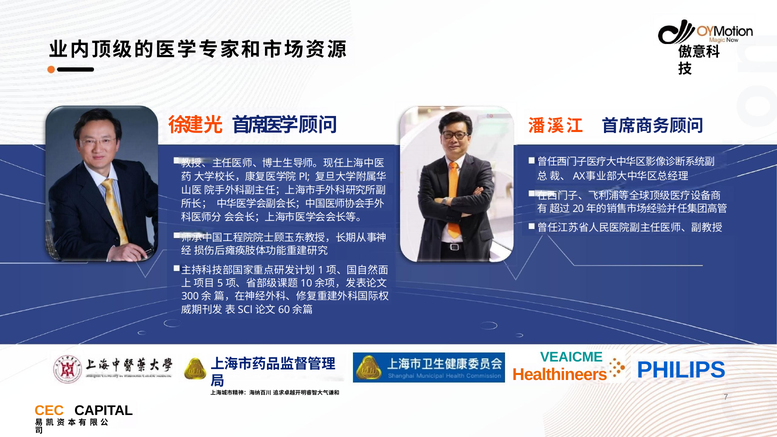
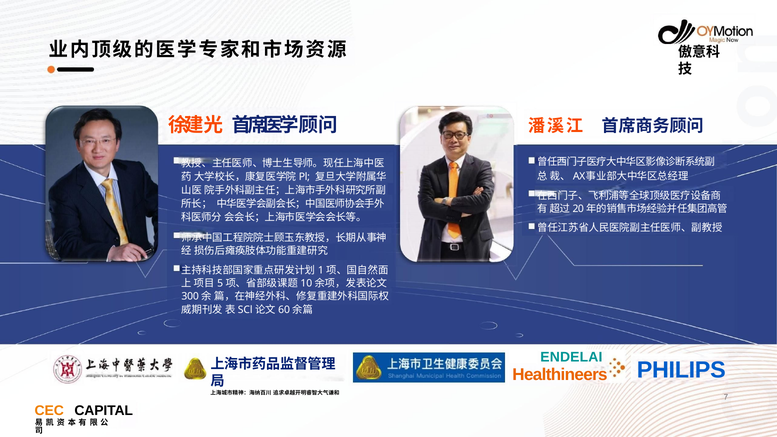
VEAICME: VEAICME -> ENDELAI (571, 357)
